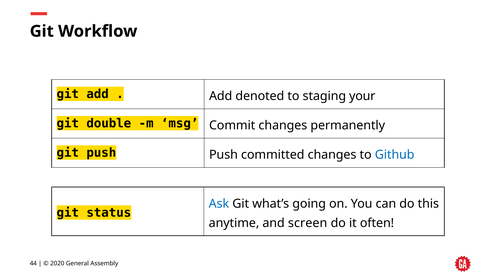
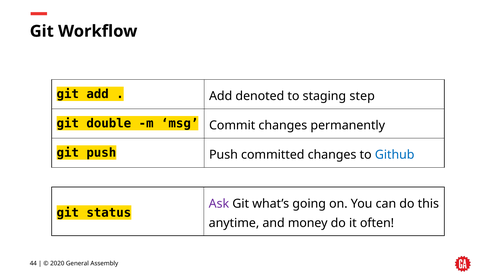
your: your -> step (362, 96)
Ask colour: blue -> purple (219, 204)
screen: screen -> money (308, 223)
